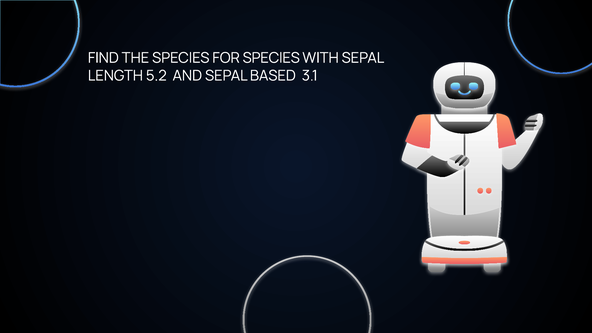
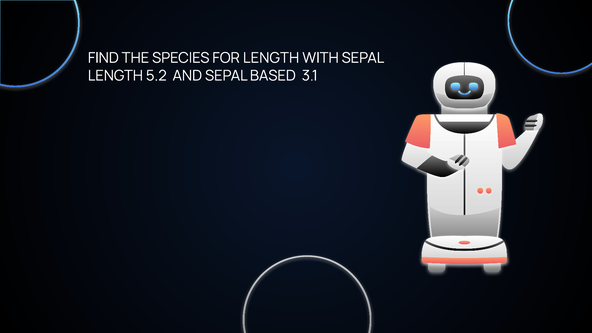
FOR SPECIES: SPECIES -> LENGTH (271, 58)
